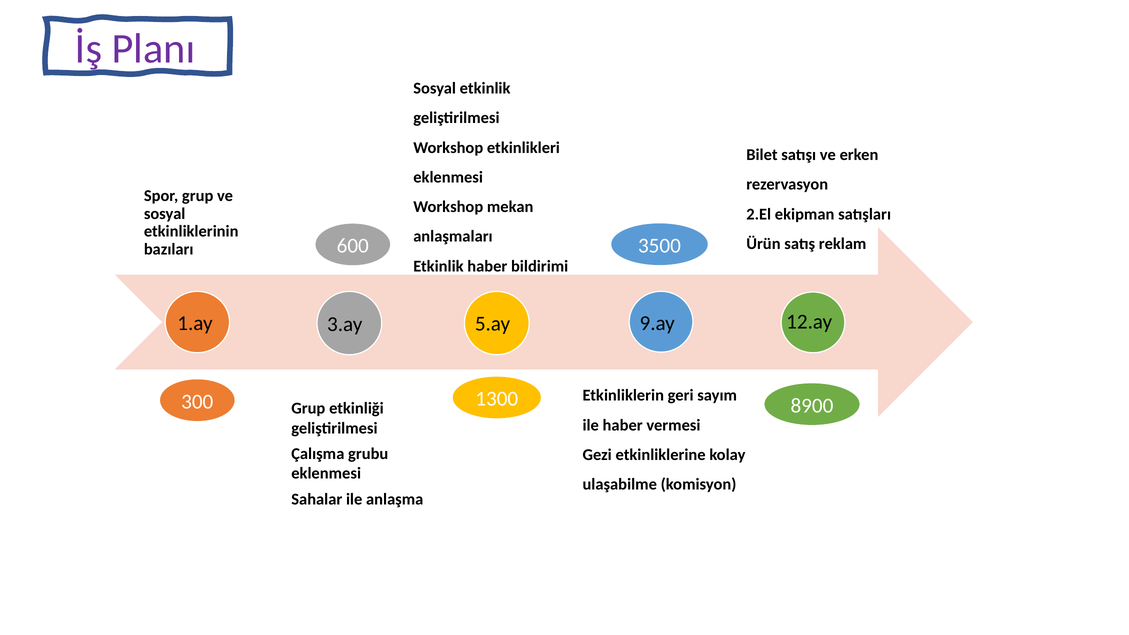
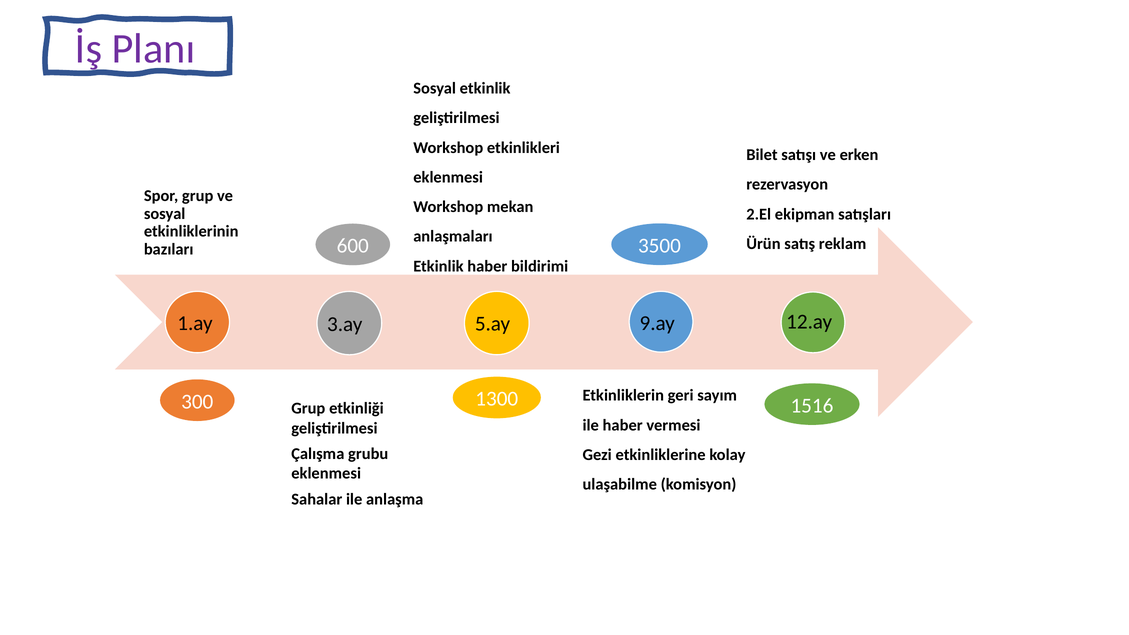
8900: 8900 -> 1516 (812, 406)
